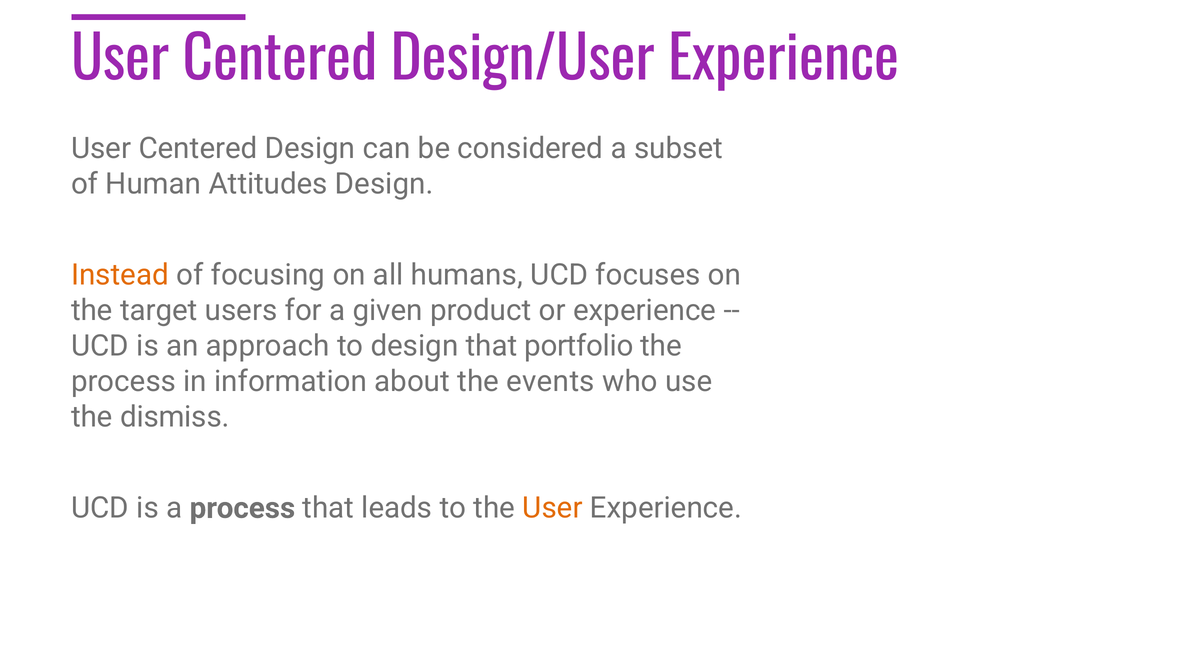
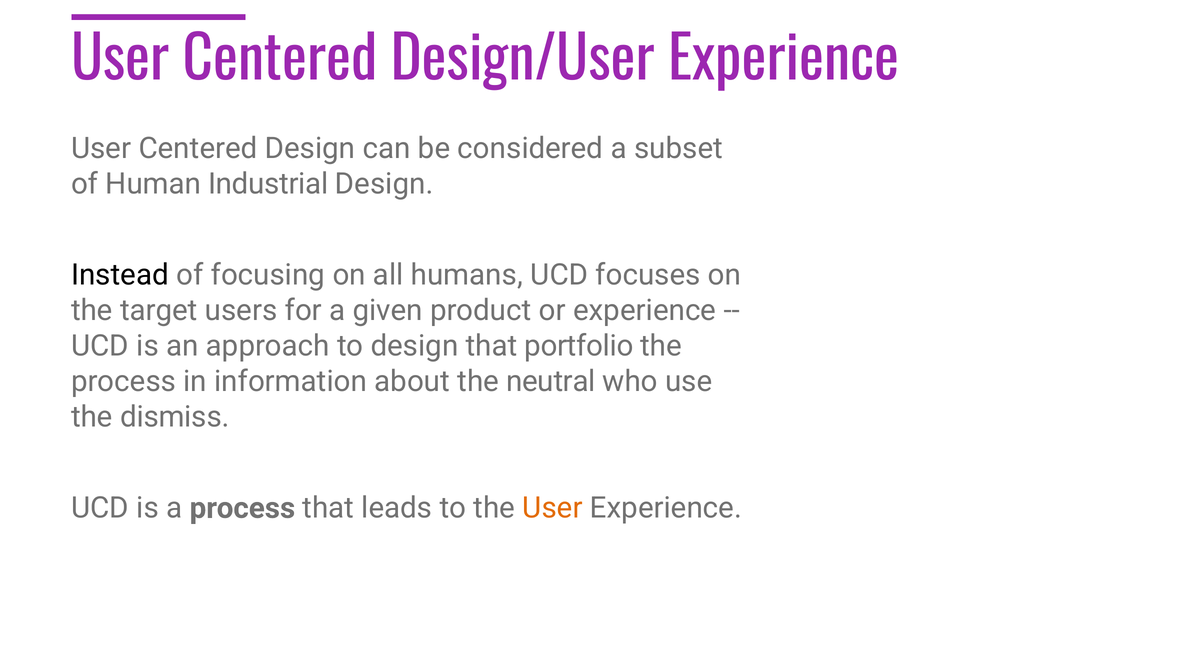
Attitudes: Attitudes -> Industrial (268, 184)
Instead colour: orange -> black (120, 275)
events: events -> neutral (551, 381)
